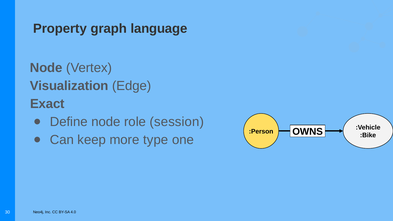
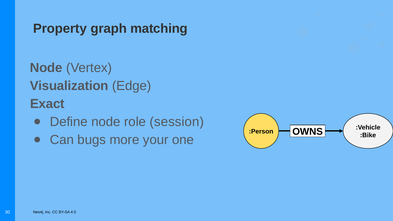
language: language -> matching (159, 29)
keep: keep -> bugs (92, 140)
type: type -> your (156, 140)
